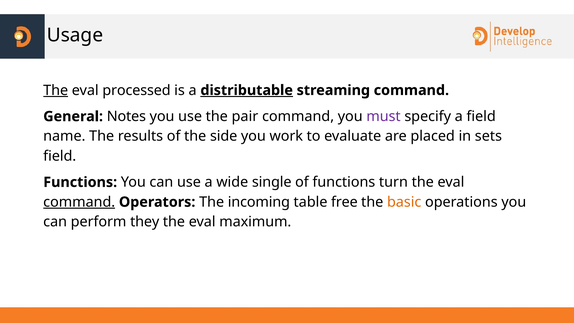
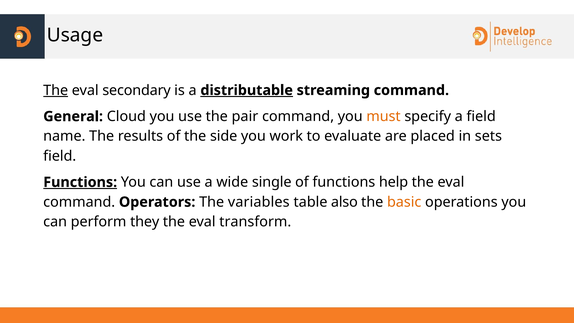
processed: processed -> secondary (137, 90)
Notes: Notes -> Cloud (126, 116)
must colour: purple -> orange (384, 116)
Functions underline: none -> present (80, 182)
turn: turn -> help (394, 182)
command underline: present -> none (79, 202)
incoming: incoming -> variables (259, 202)
free: free -> also (344, 202)
maximum: maximum -> transform (255, 222)
